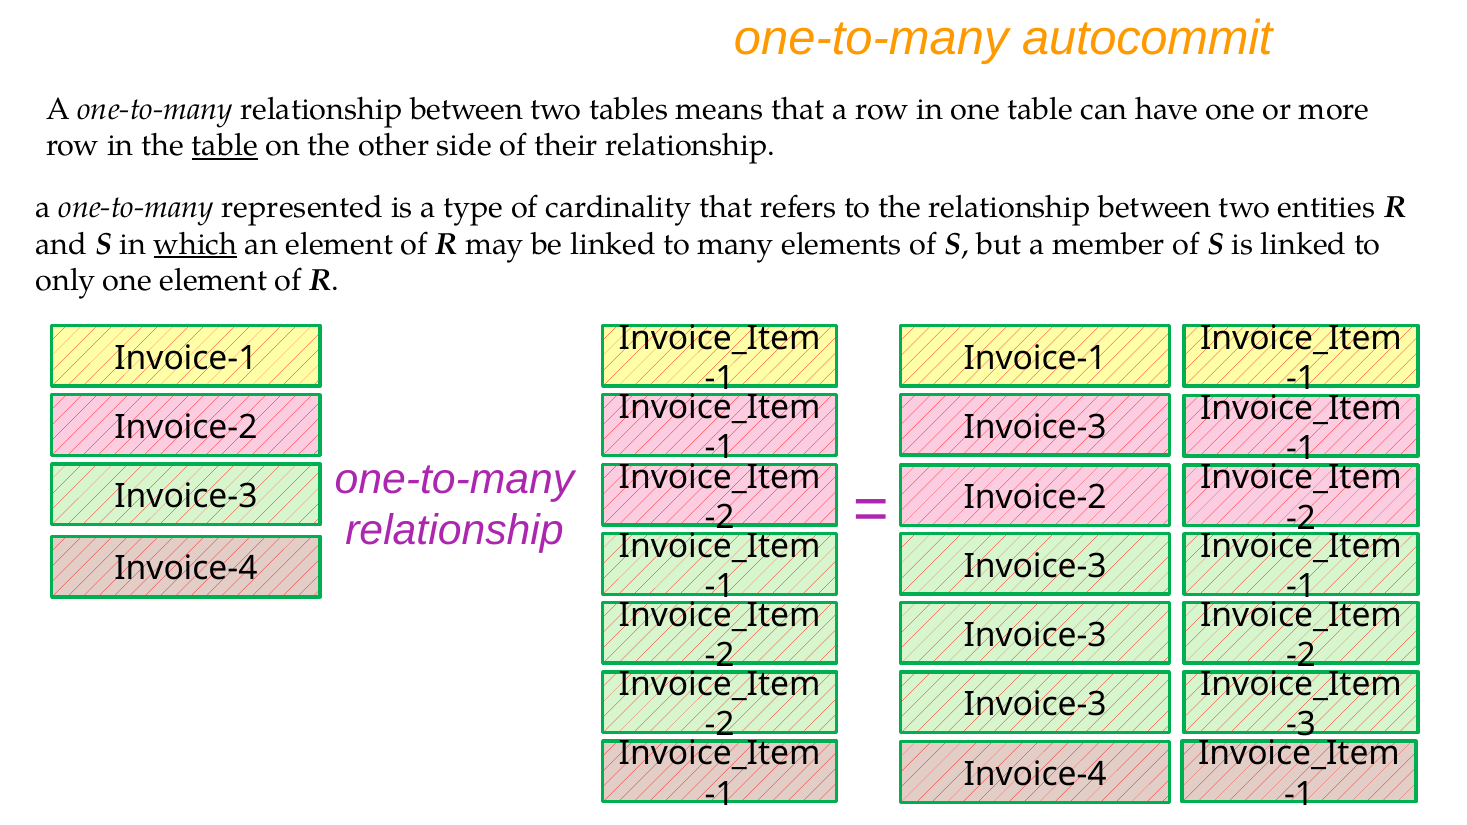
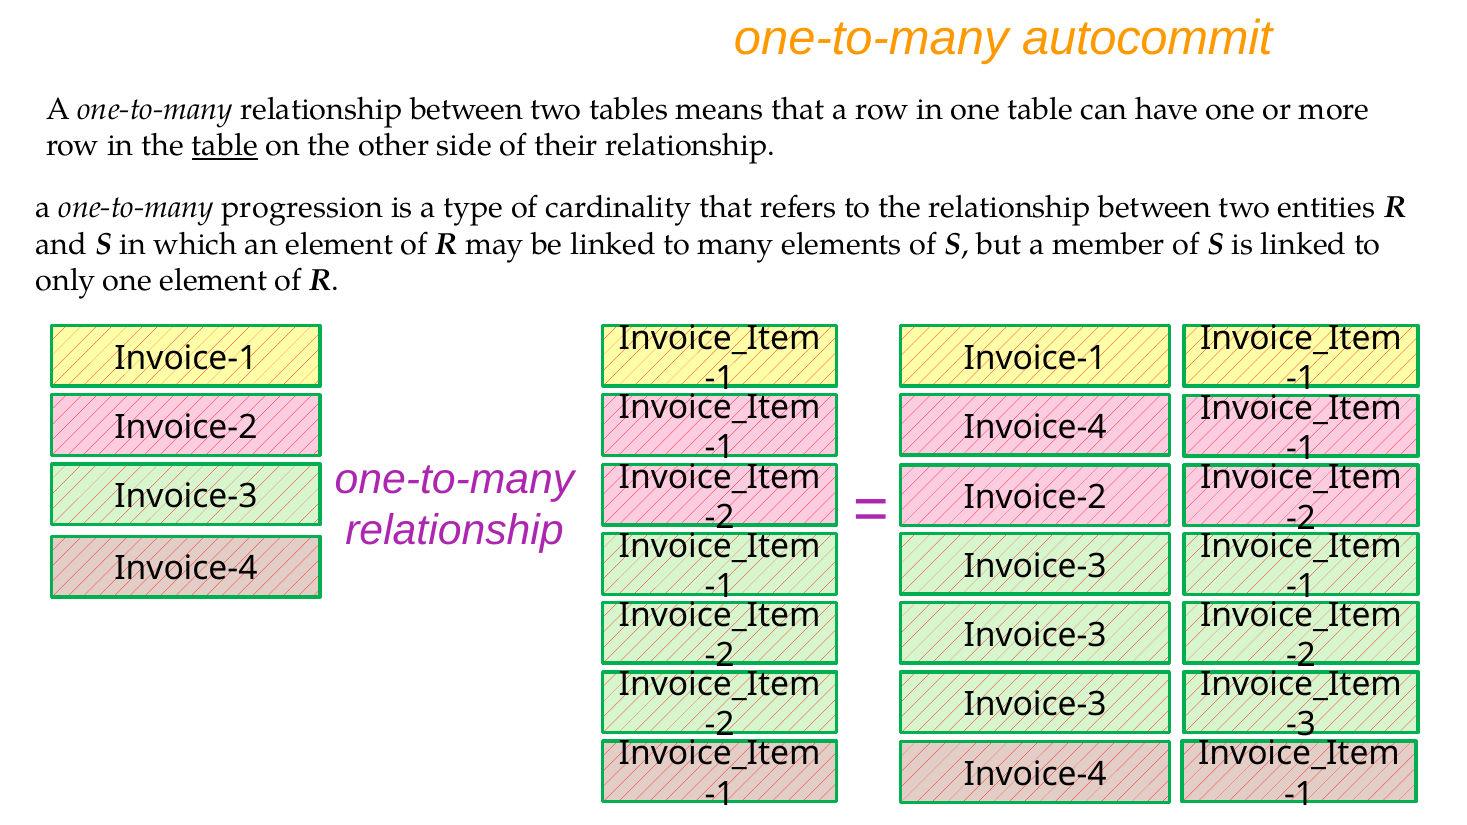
represented: represented -> progression (302, 207)
which underline: present -> none (195, 244)
Invoice-3: Invoice-3 -> Invoice-4 (1035, 427)
